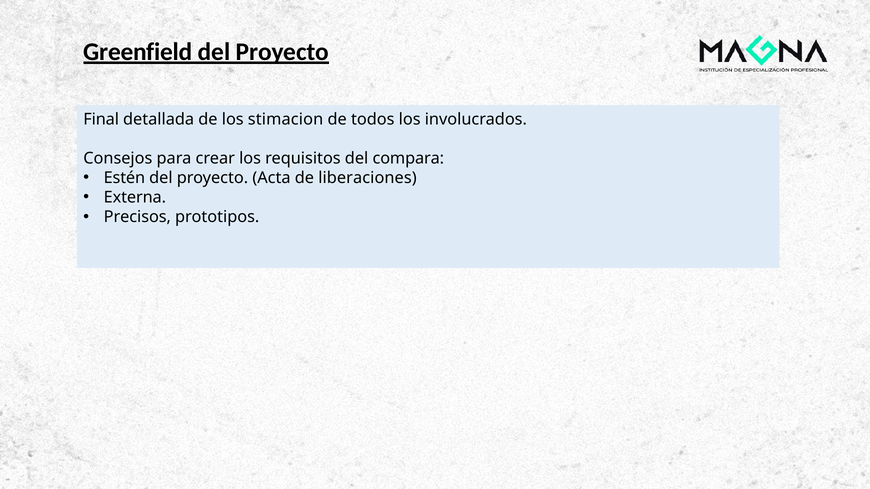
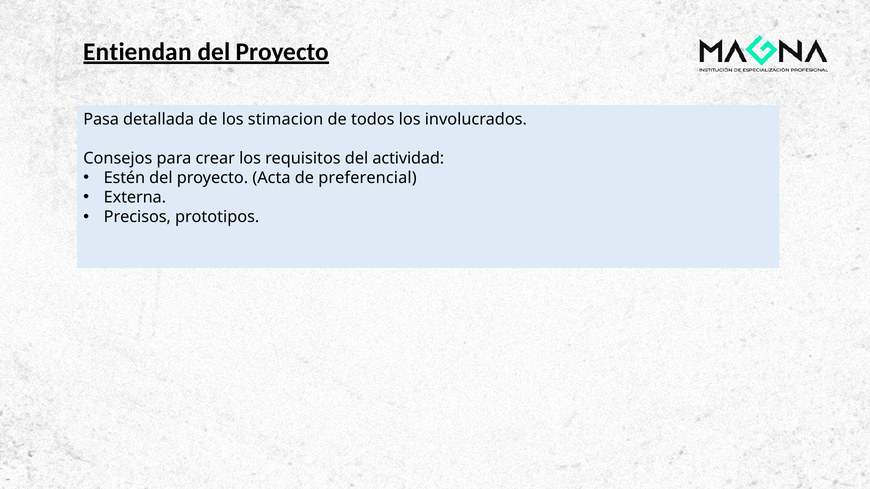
Greenfield: Greenfield -> Entiendan (138, 52)
Final: Final -> Pasa (101, 119)
compara: compara -> actividad (408, 158)
liberaciones: liberaciones -> preferencial (367, 178)
